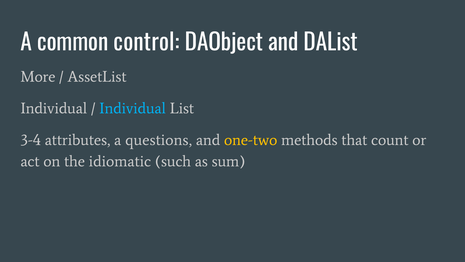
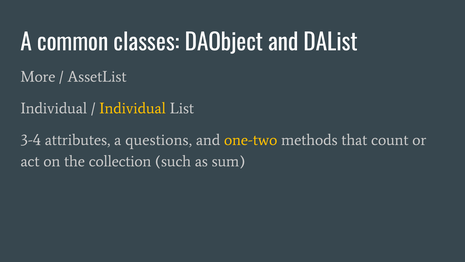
control: control -> classes (146, 43)
Individual colour: light blue -> yellow (133, 108)
idiomatic: idiomatic -> collection (120, 161)
